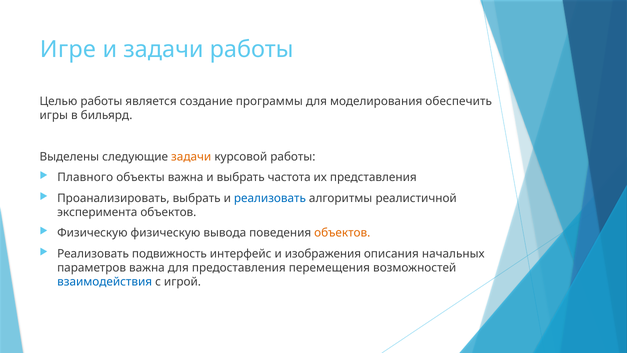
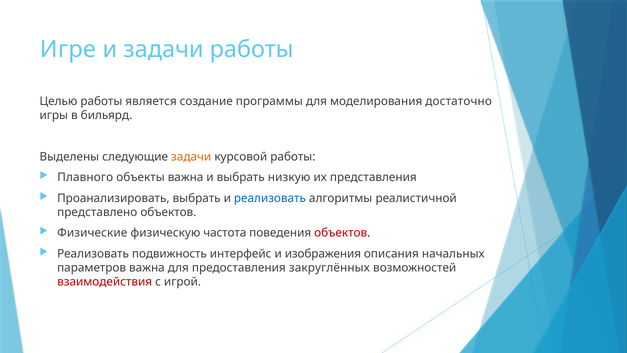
обеспечить: обеспечить -> достаточно (459, 101)
частота: частота -> низкую (289, 177)
эксперимента: эксперимента -> представлено (97, 212)
Физическую: Физическую -> Физические (92, 233)
вывода: вывода -> частота (225, 233)
объектов colour: orange -> red (342, 233)
перемещения: перемещения -> закруглённых (329, 268)
взаимодействия colour: blue -> red (105, 282)
